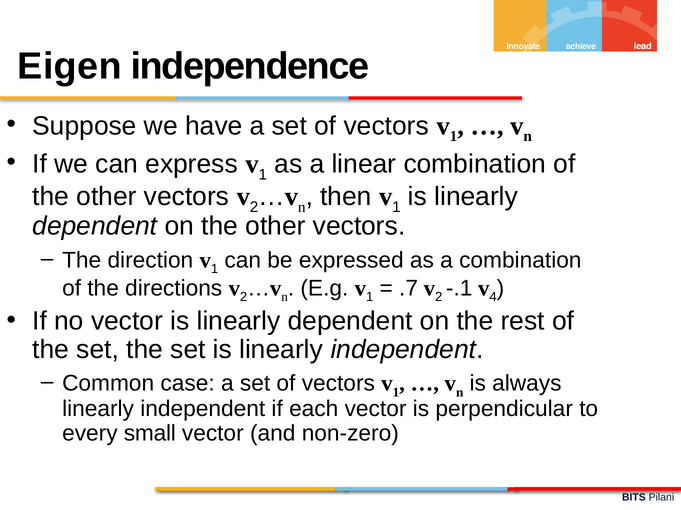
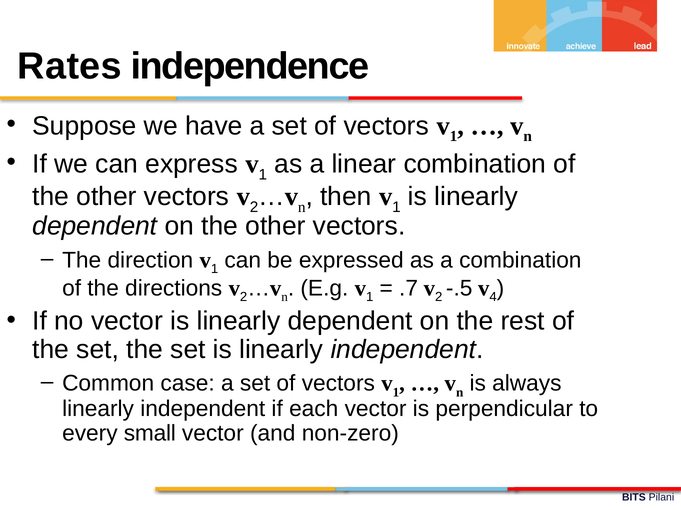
Eigen: Eigen -> Rates (70, 66)
-.1: -.1 -> -.5 (459, 288)
